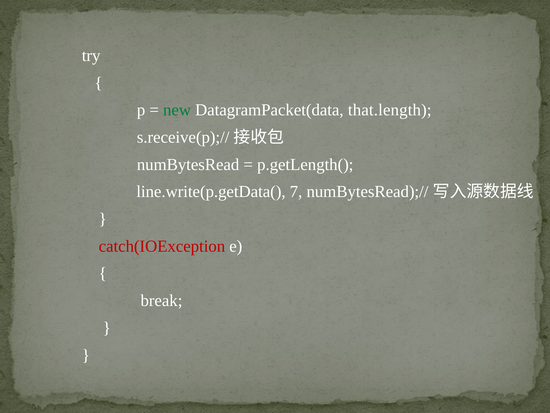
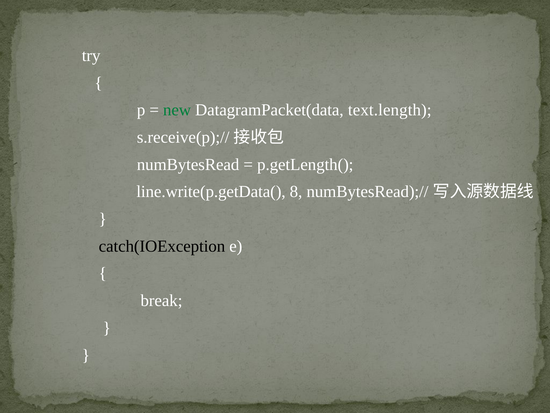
that.length: that.length -> text.length (390, 110)
7: 7 -> 8 (296, 192)
catch(IOException colour: red -> black (162, 246)
